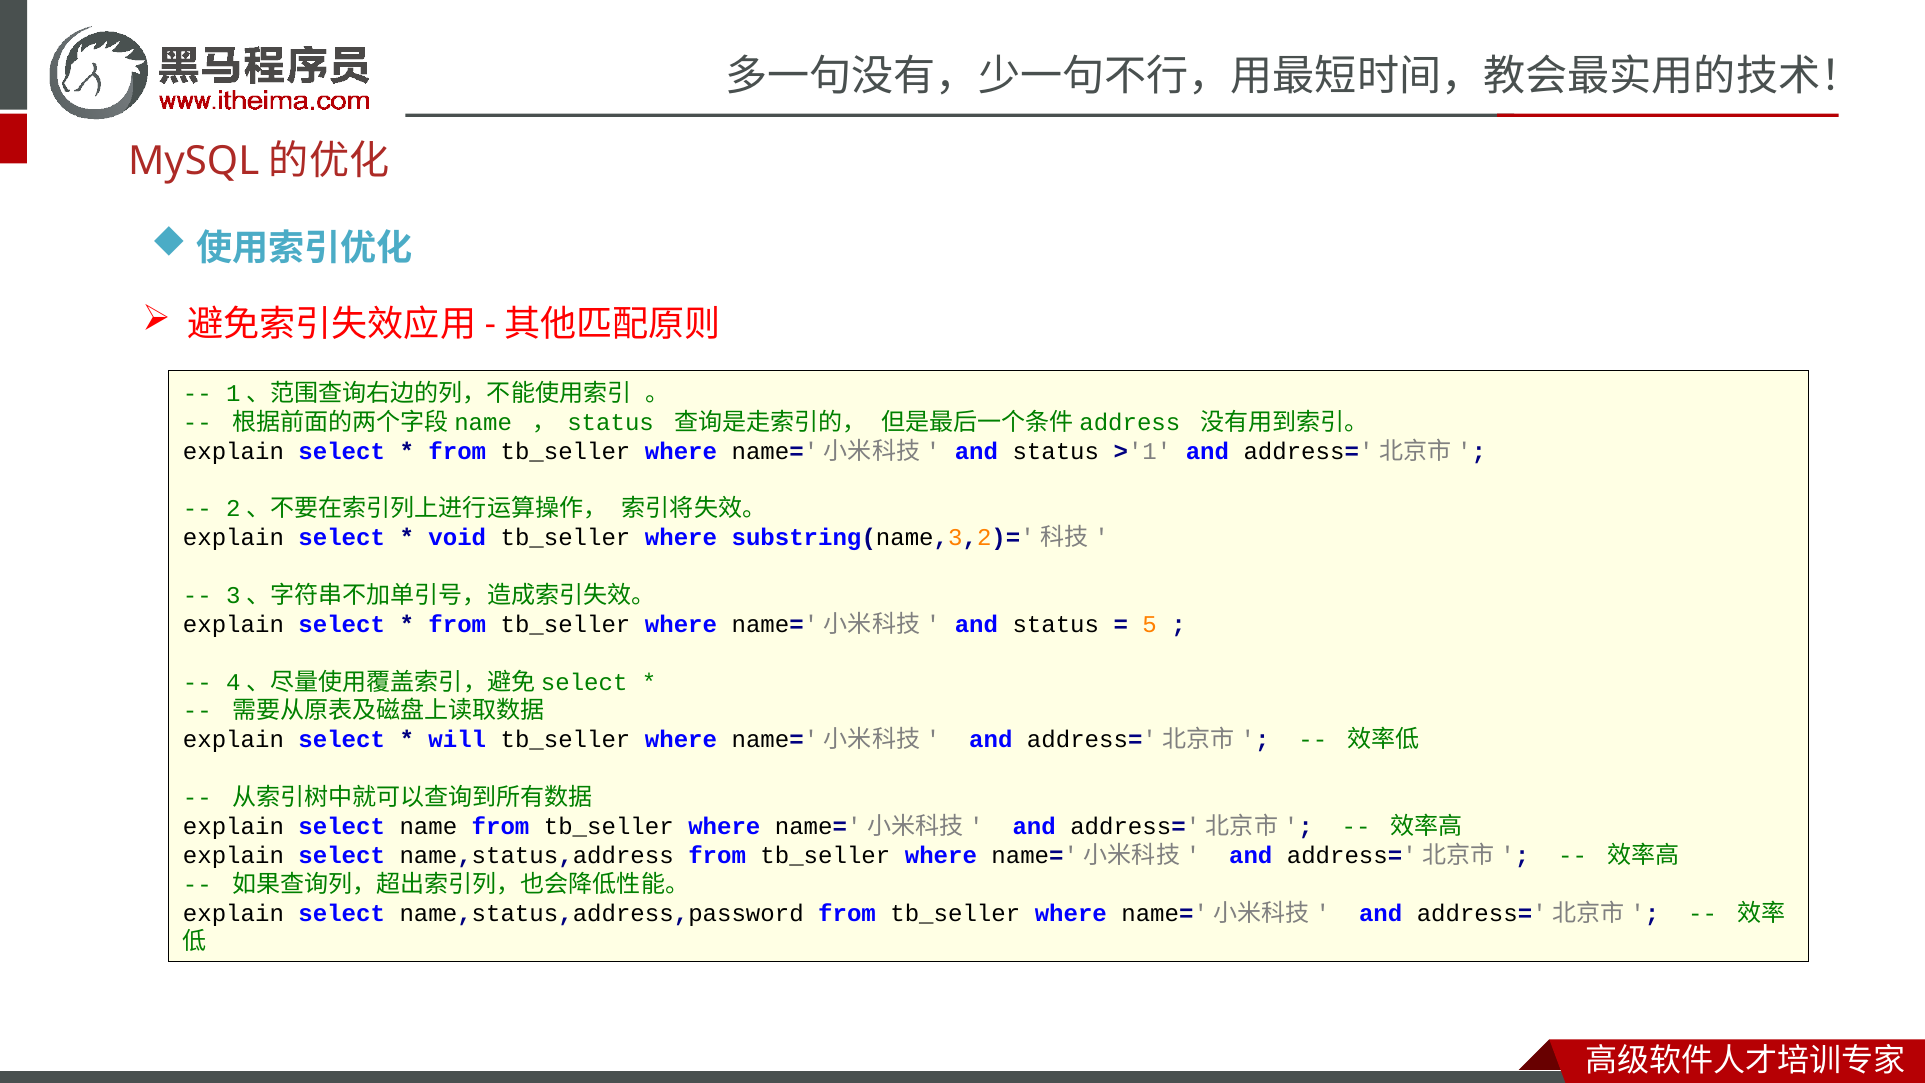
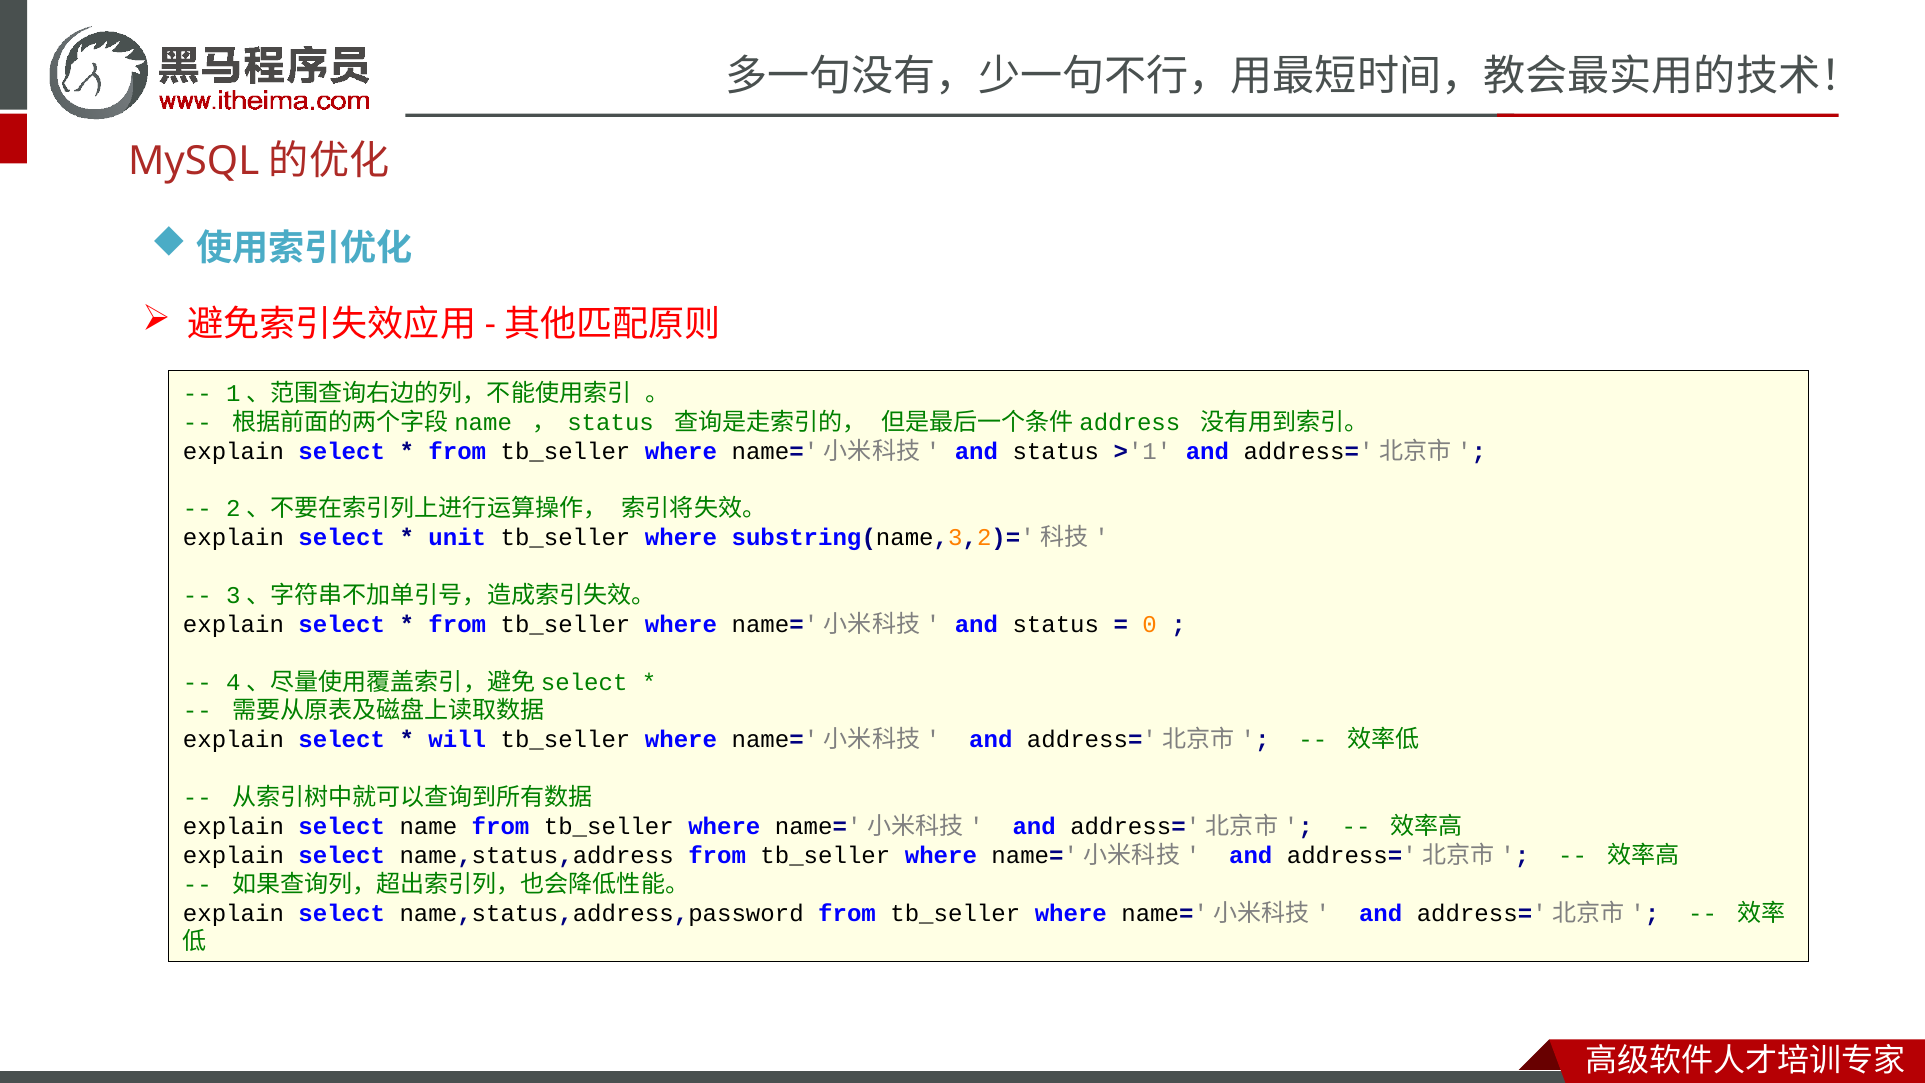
void: void -> unit (457, 538)
5: 5 -> 0 (1150, 624)
